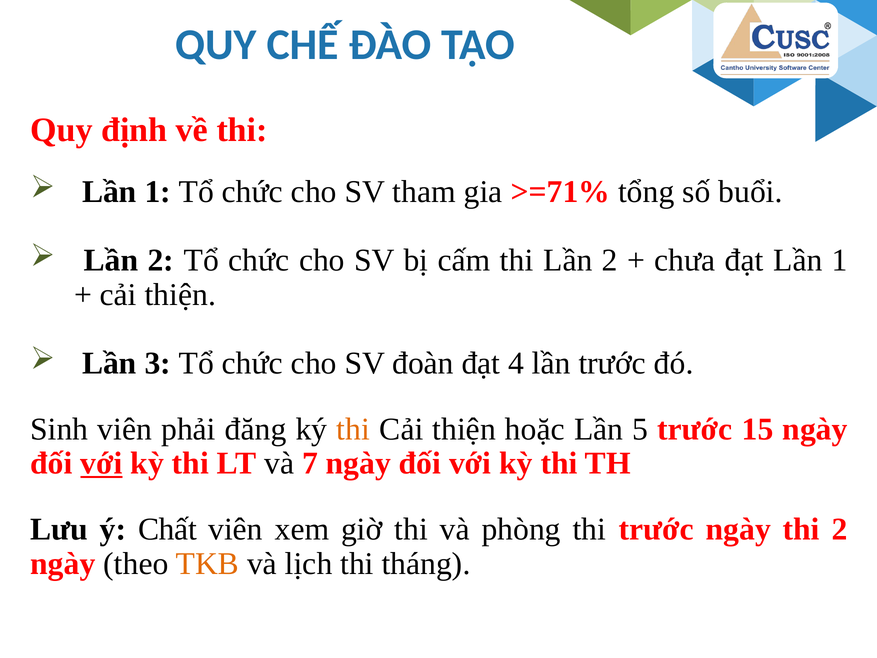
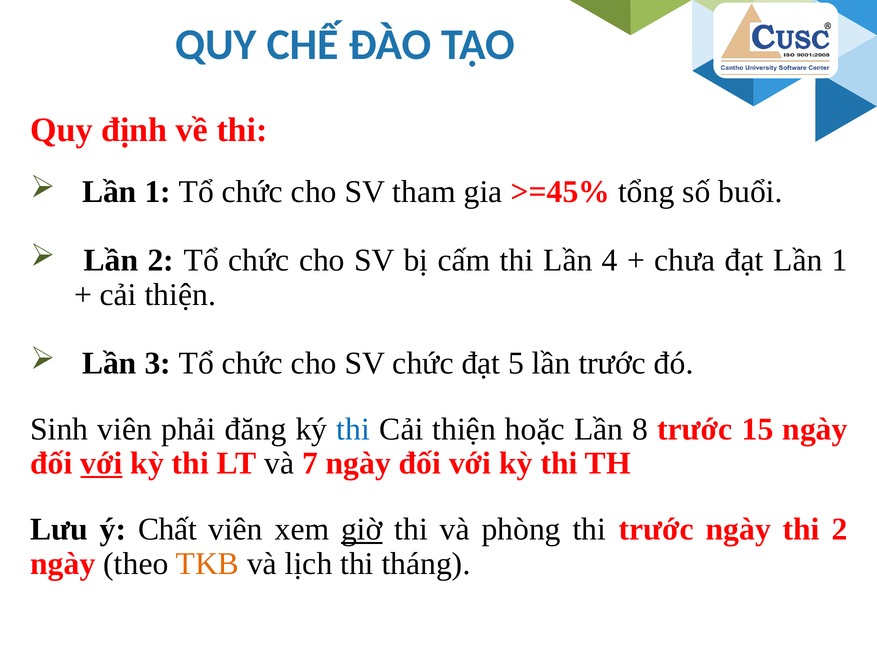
>=71%: >=71% -> >=45% (560, 192)
thi Lần 2: 2 -> 4 (610, 260)
SV đoàn: đoàn -> chức (423, 363)
4: 4 -> 5 (516, 363)
thi colour: orange -> blue (353, 429)
5: 5 -> 8 (640, 429)
giờ underline: none -> present (362, 529)
